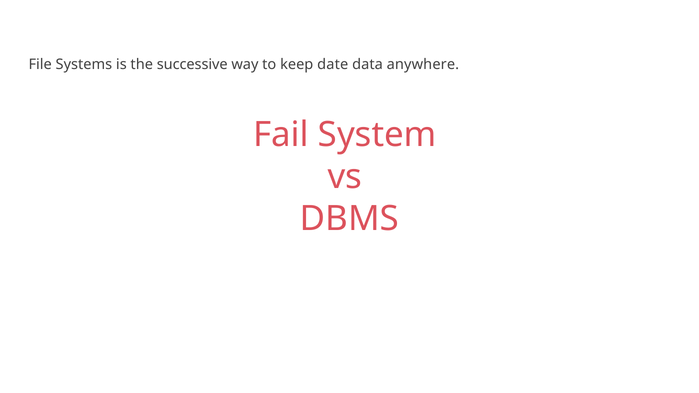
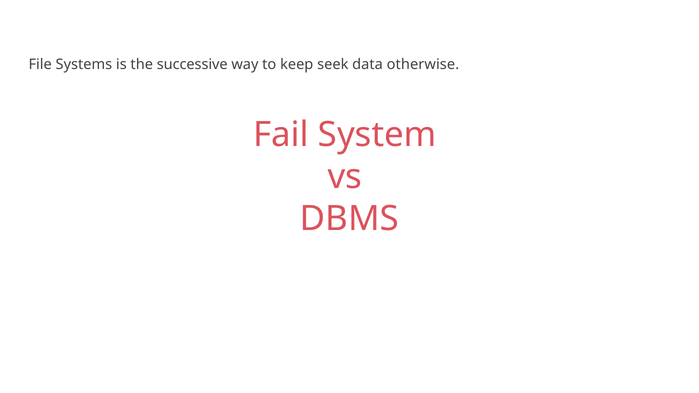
date: date -> seek (333, 64)
anywhere: anywhere -> otherwise (423, 64)
